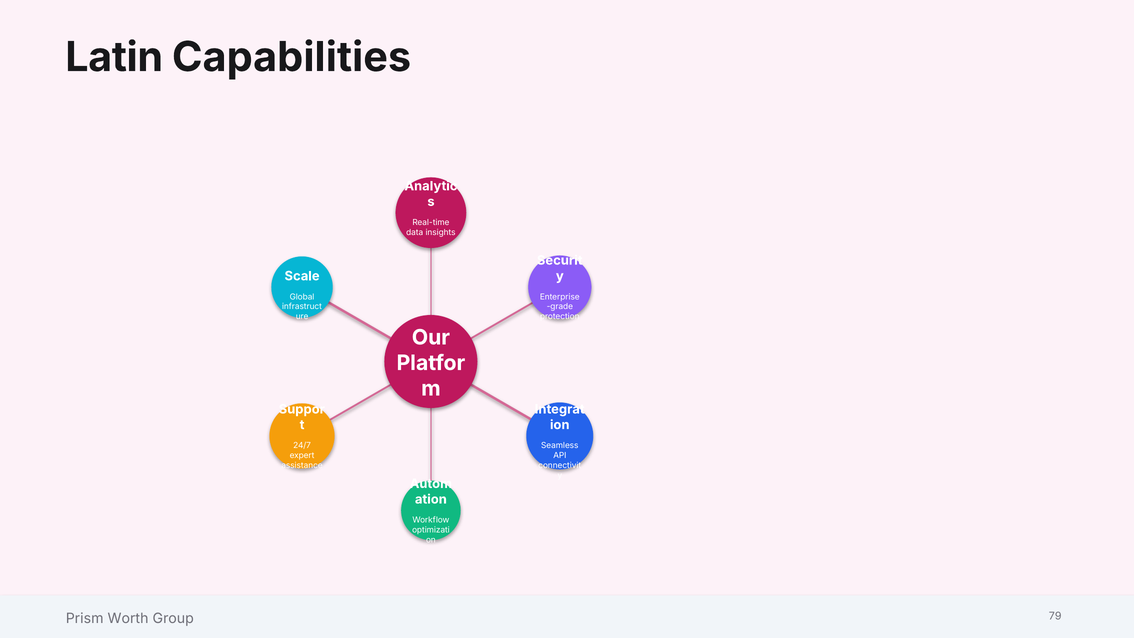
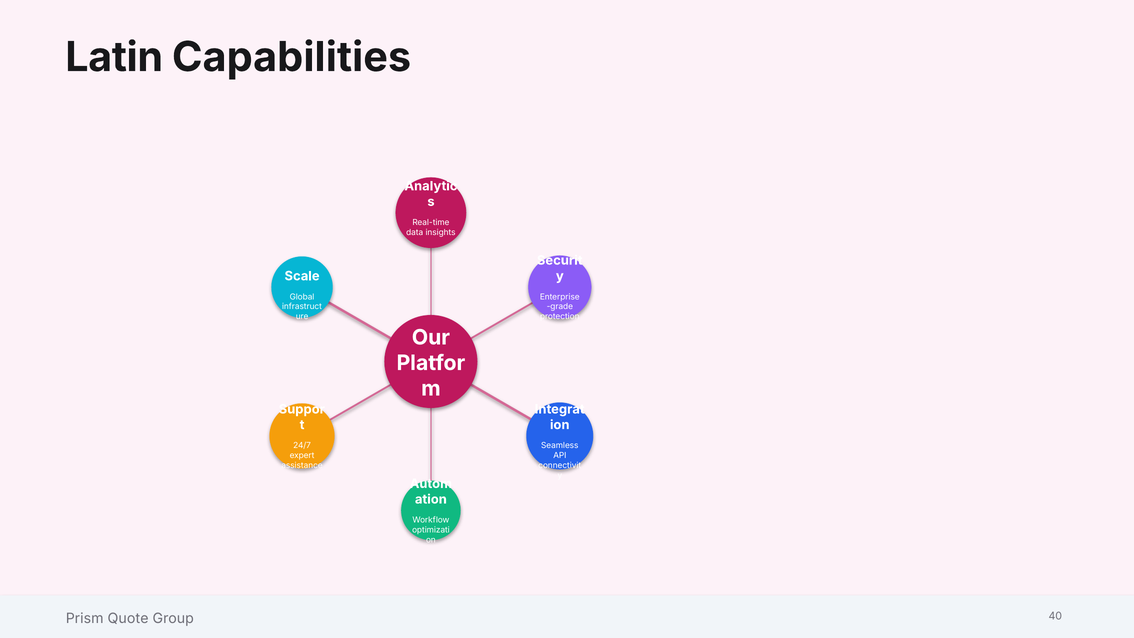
Worth: Worth -> Quote (128, 618)
79: 79 -> 40 (1055, 616)
